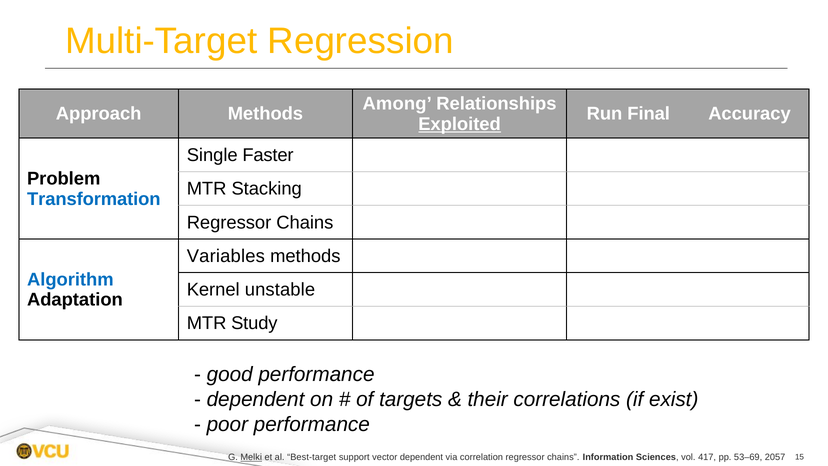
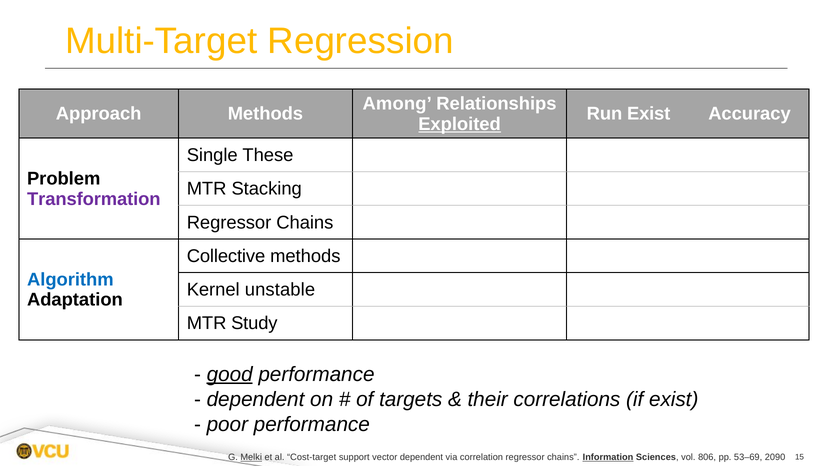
Run Final: Final -> Exist (649, 114)
Faster: Faster -> These (268, 155)
Transformation colour: blue -> purple (94, 199)
Variables: Variables -> Collective (226, 256)
good underline: none -> present (230, 374)
Best-target: Best-target -> Cost-target (312, 457)
Information underline: none -> present (608, 457)
417: 417 -> 806 (707, 457)
2057: 2057 -> 2090 (775, 457)
